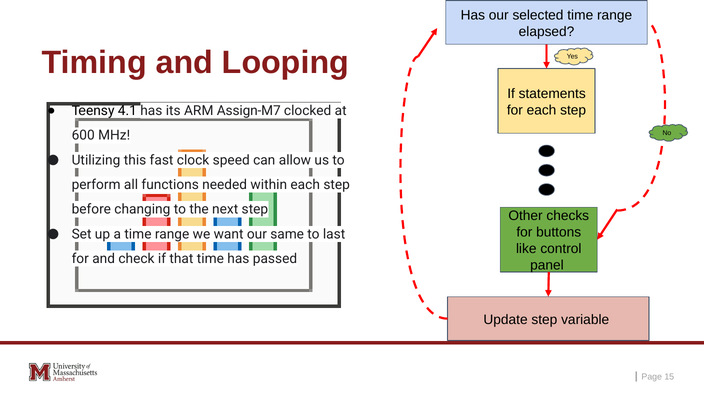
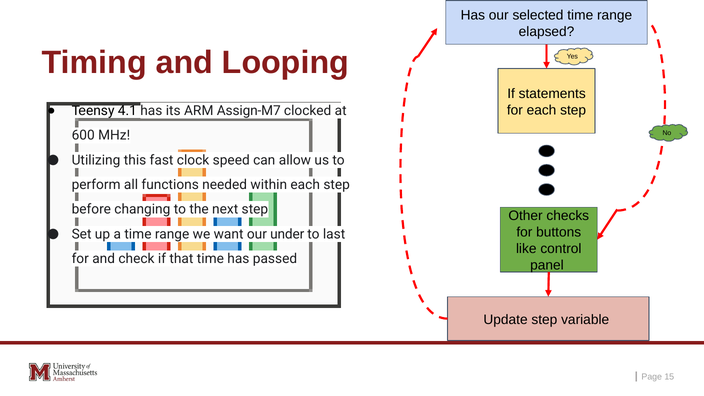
same: same -> under (287, 234)
